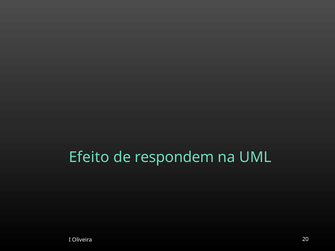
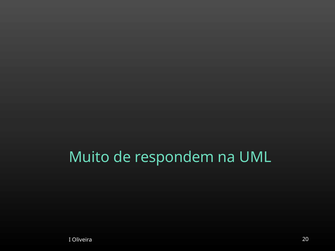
Efeito: Efeito -> Muito (89, 157)
